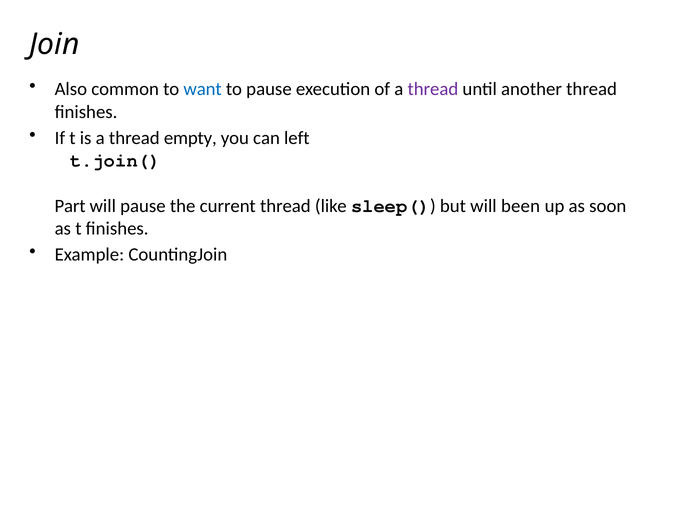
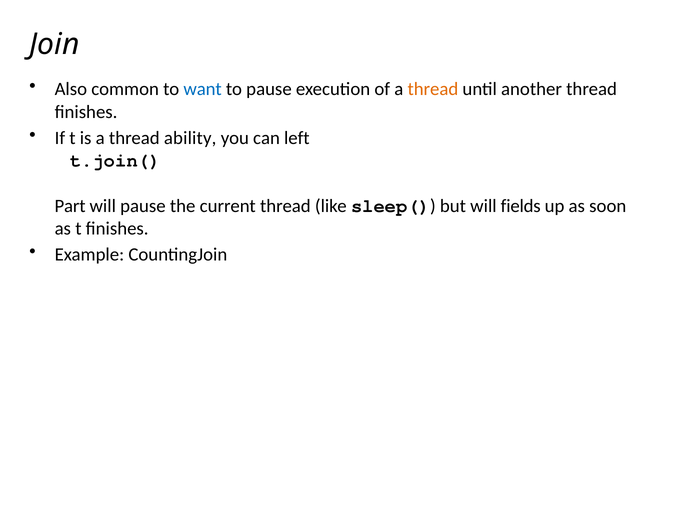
thread colour: purple -> orange (433, 89)
empty: empty -> ability (190, 138)
been: been -> fields (521, 206)
